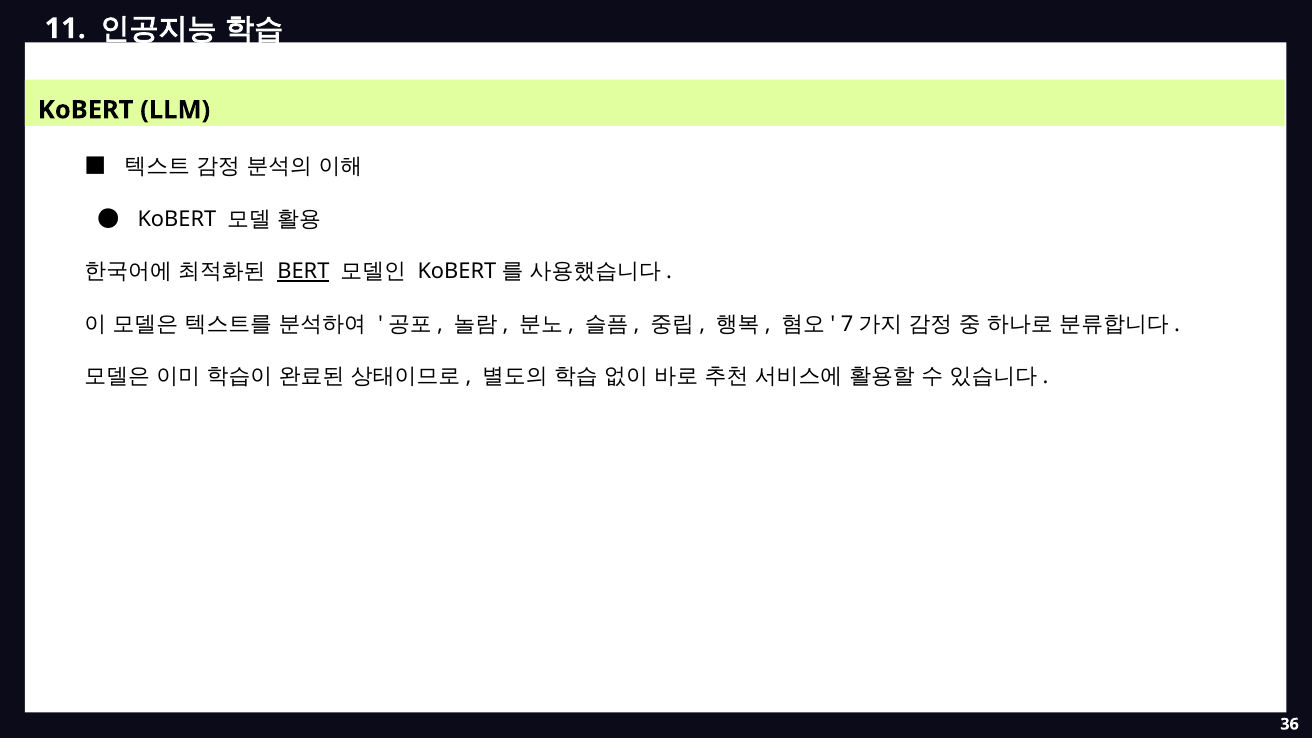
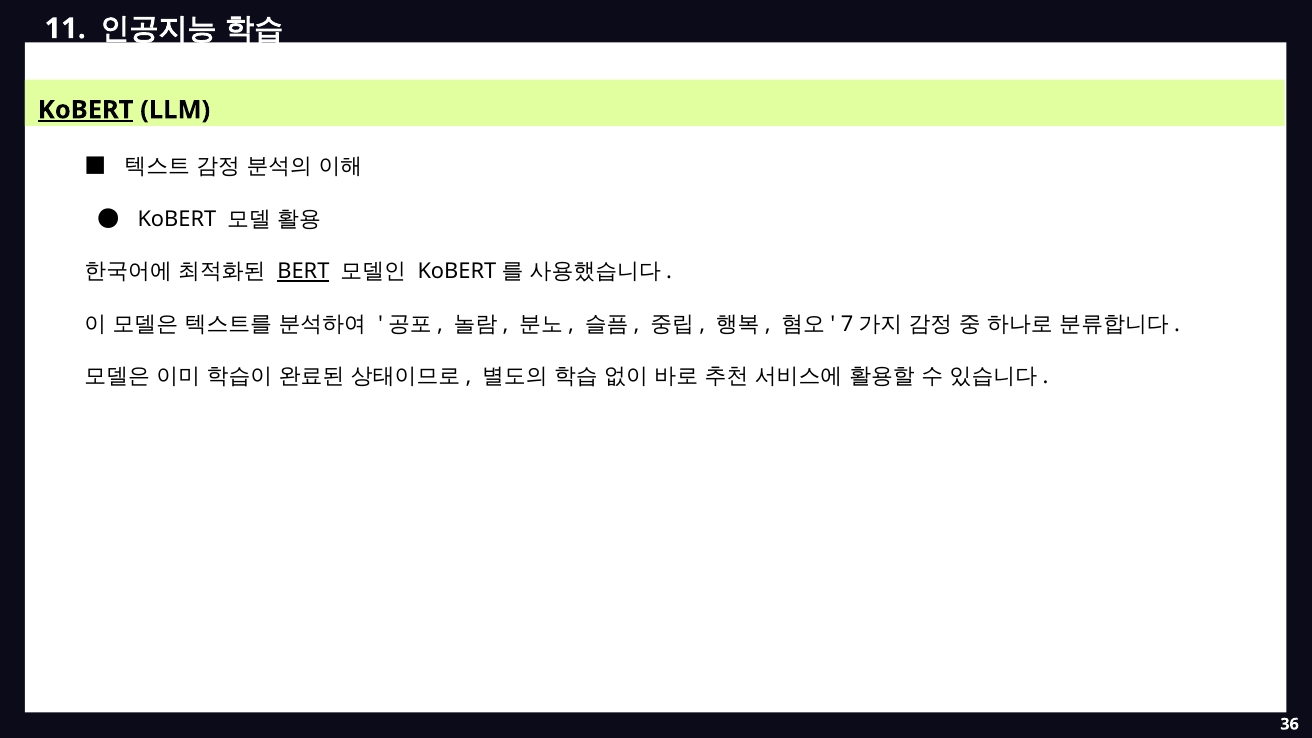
KoBERT underline: none -> present (86, 110)
